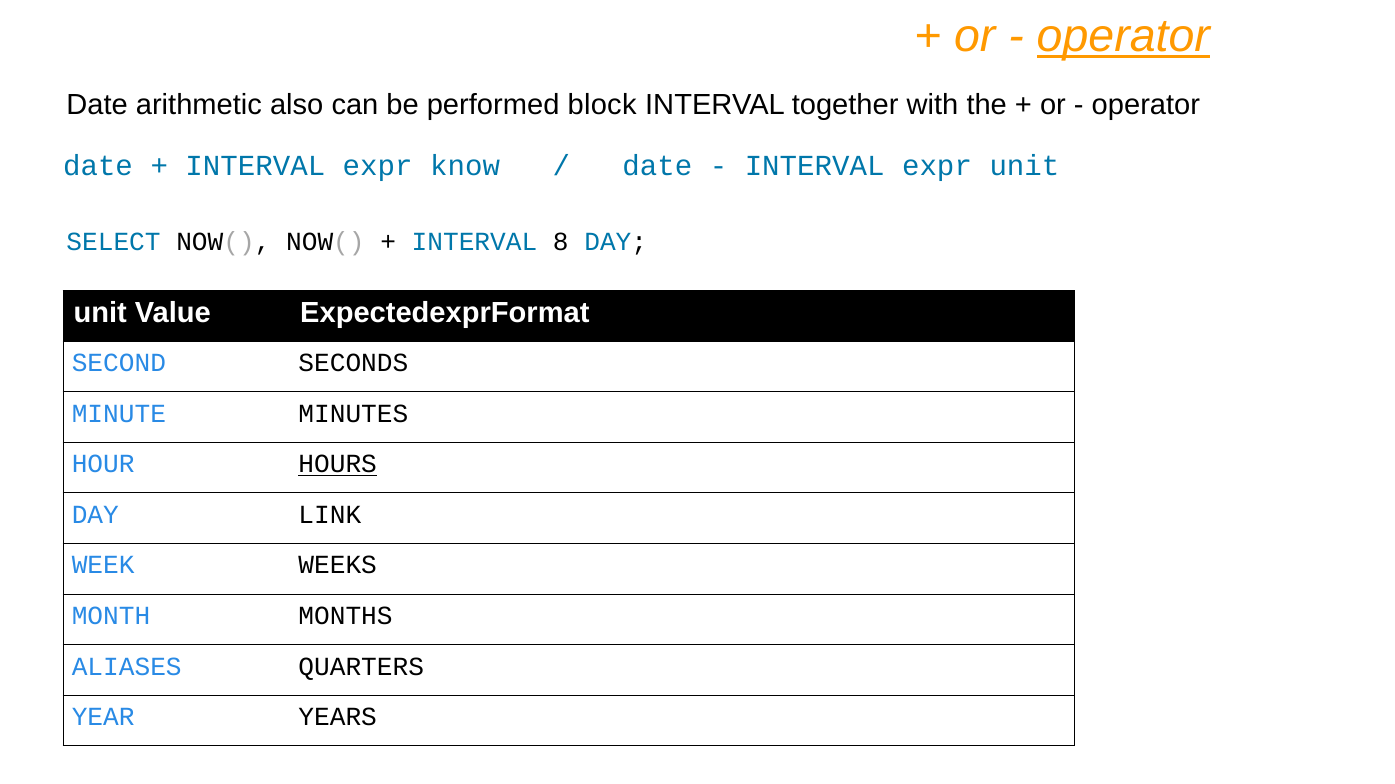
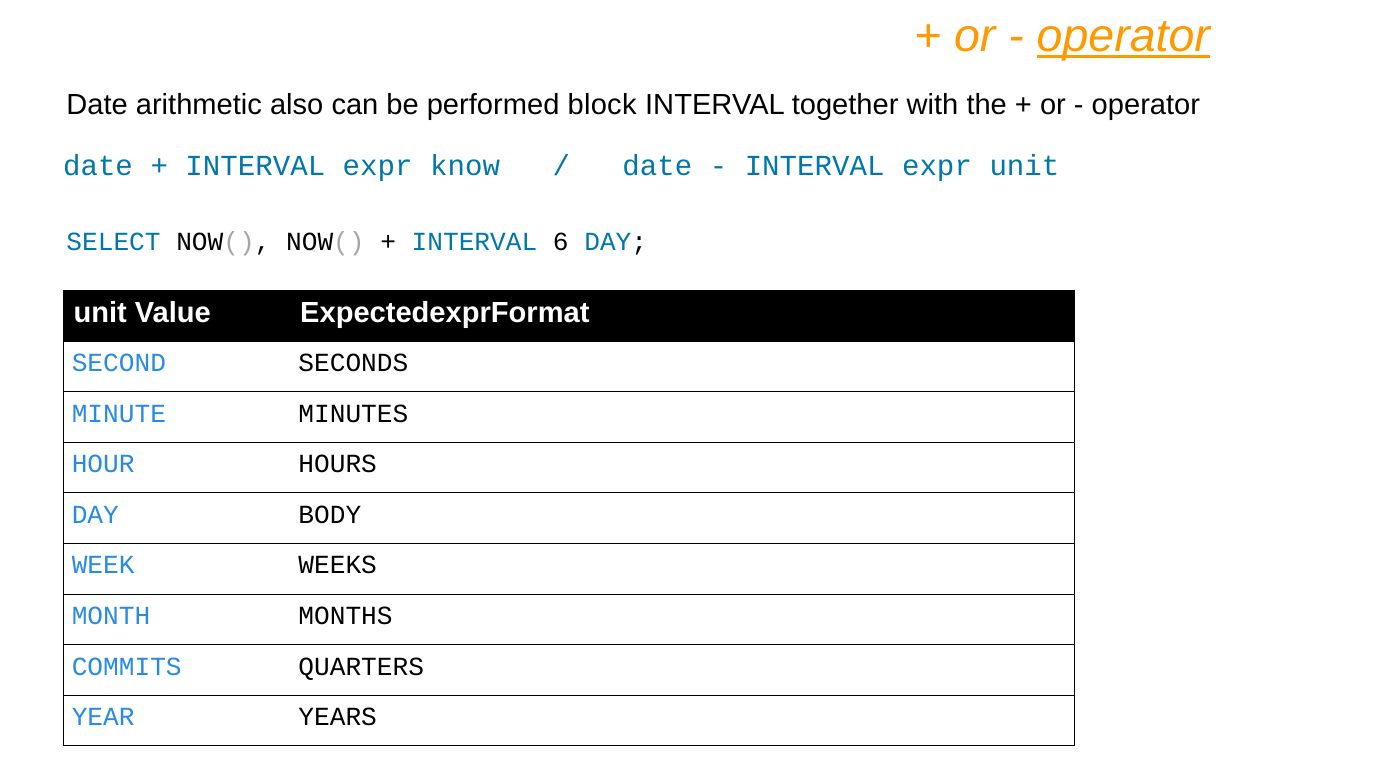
8: 8 -> 6 (561, 242)
HOURS underline: present -> none (338, 465)
LINK: LINK -> BODY (330, 515)
ALIASES: ALIASES -> COMMITS (127, 667)
